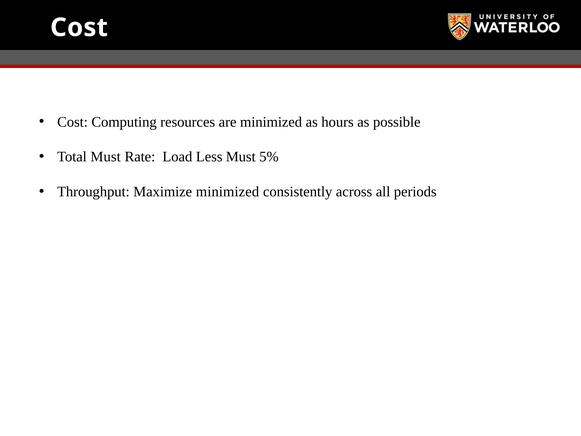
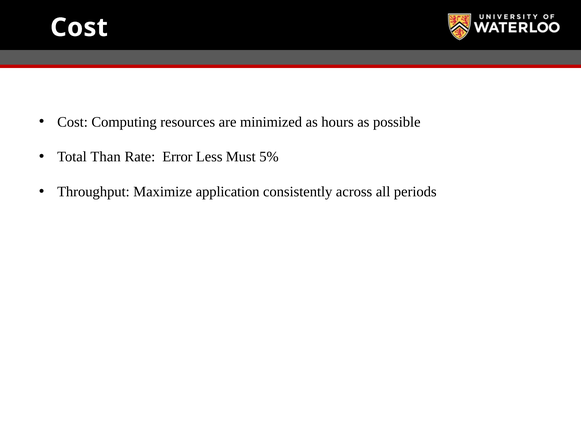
Total Must: Must -> Than (106, 157)
Load: Load -> Error (177, 157)
Maximize minimized: minimized -> application (228, 192)
